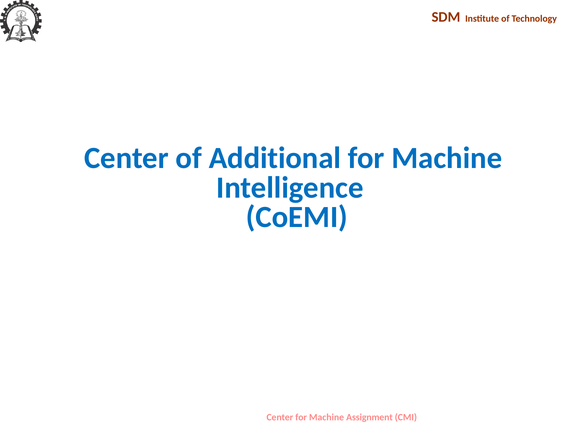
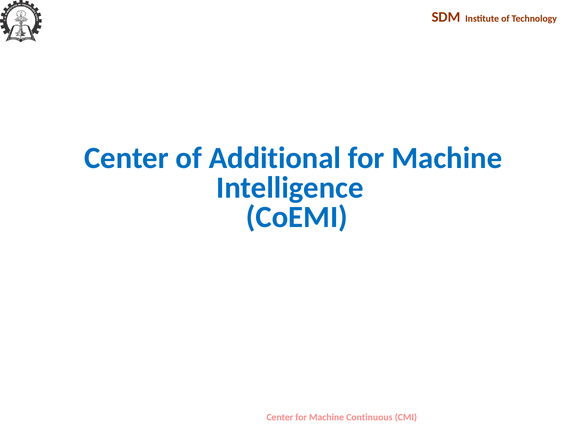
Assignment: Assignment -> Continuous (369, 417)
